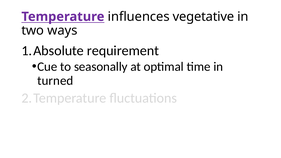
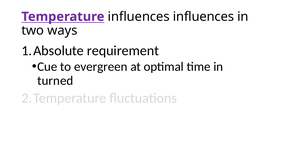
influences vegetative: vegetative -> influences (203, 17)
seasonally: seasonally -> evergreen (101, 67)
